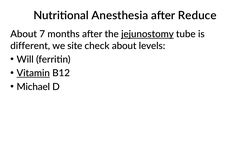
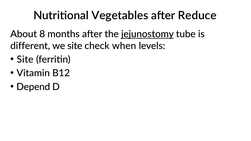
Anesthesia: Anesthesia -> Vegetables (120, 16)
7: 7 -> 8 (42, 34)
check about: about -> when (124, 46)
Will: Will -> Site (25, 60)
Vitamin underline: present -> none (33, 73)
Michael: Michael -> Depend (33, 87)
